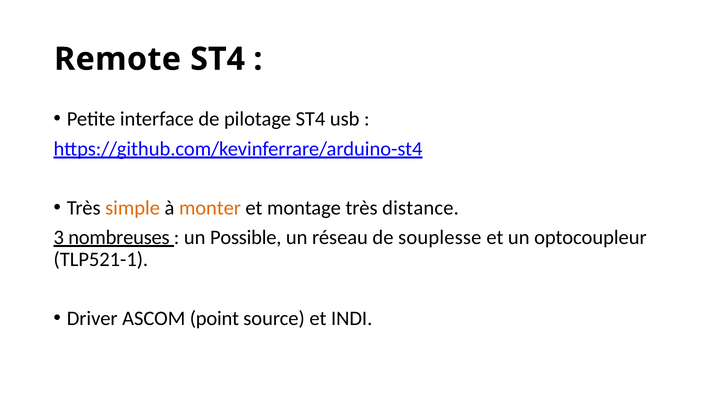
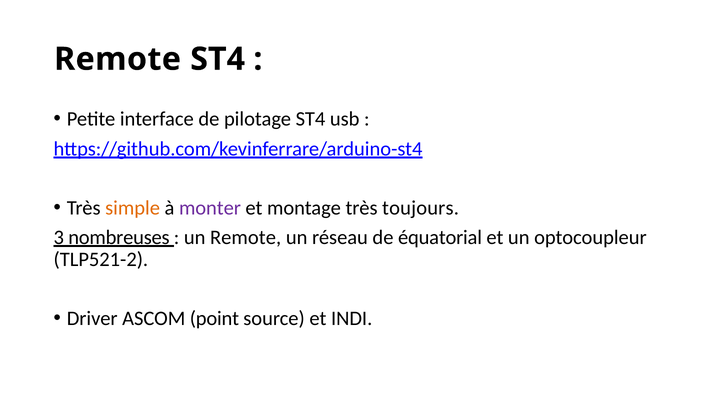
monter colour: orange -> purple (210, 208)
distance: distance -> toujours (421, 208)
un Possible: Possible -> Remote (246, 237)
souplesse: souplesse -> équatorial (440, 237)
TLP521-1: TLP521-1 -> TLP521-2 (101, 259)
